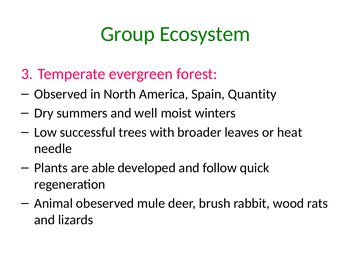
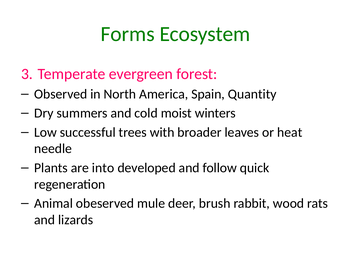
Group: Group -> Forms (128, 34)
well: well -> cold (146, 113)
able: able -> into (103, 167)
